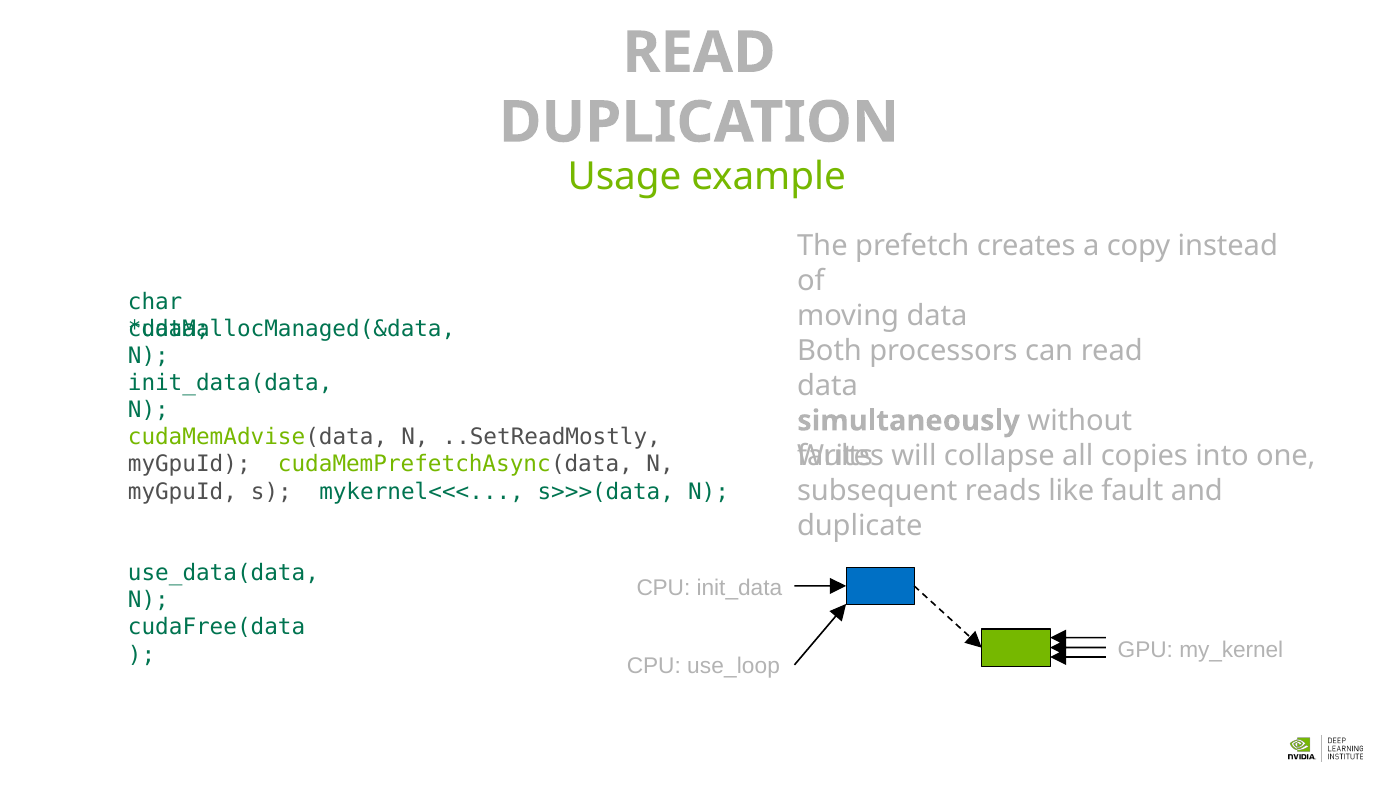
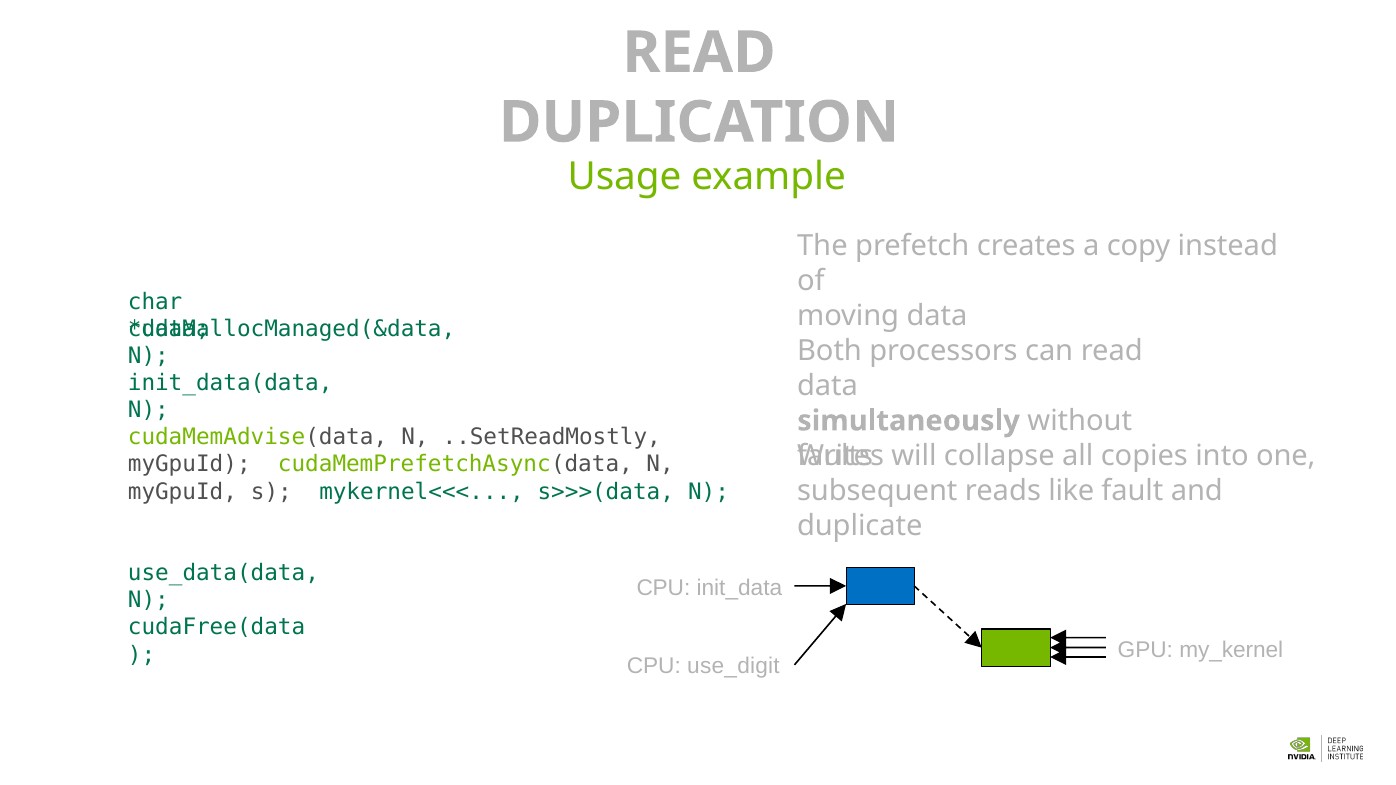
use_loop: use_loop -> use_digit (733, 666)
